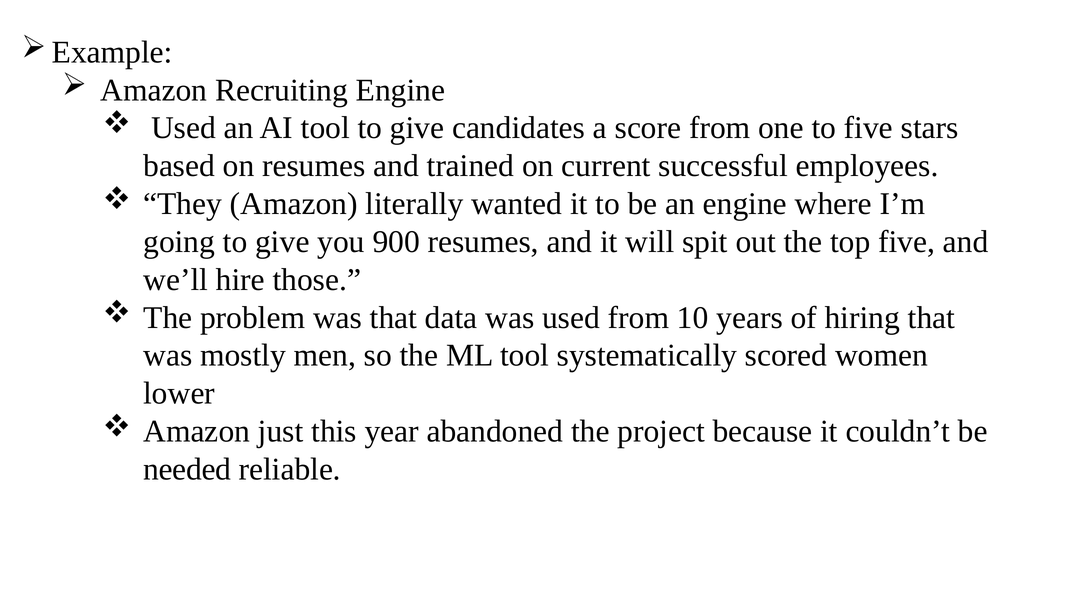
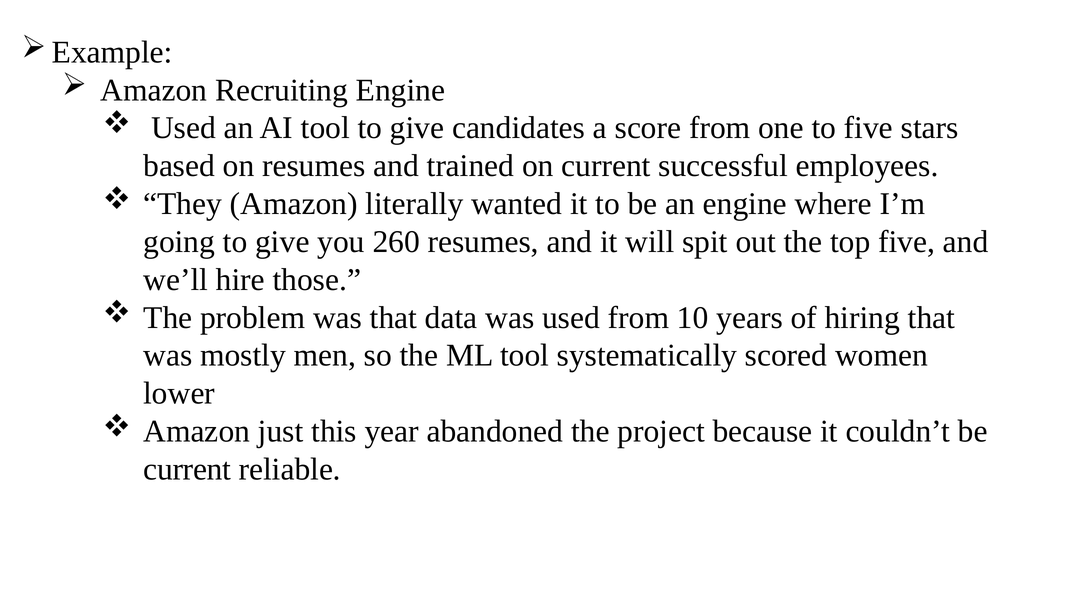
900: 900 -> 260 (396, 242)
needed: needed -> current (187, 469)
